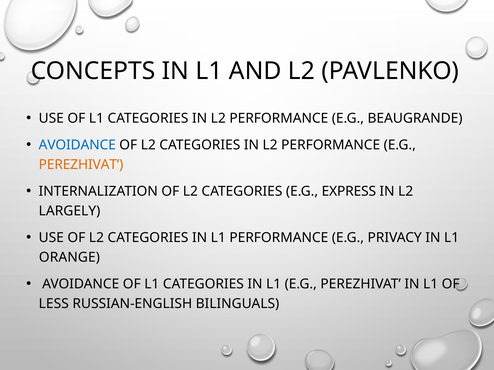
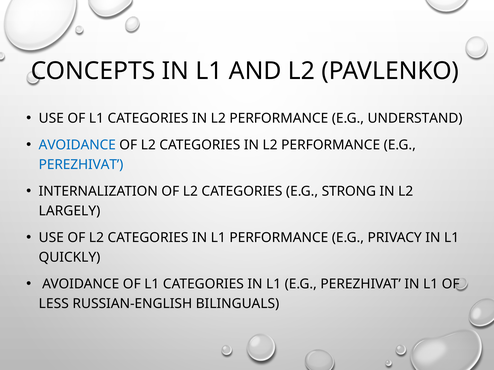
BEAUGRANDE: BEAUGRANDE -> UNDERSTAND (415, 119)
PEREZHIVAT colour: orange -> blue (81, 165)
EXPRESS: EXPRESS -> STRONG (349, 192)
ORANGE: ORANGE -> QUICKLY (69, 258)
